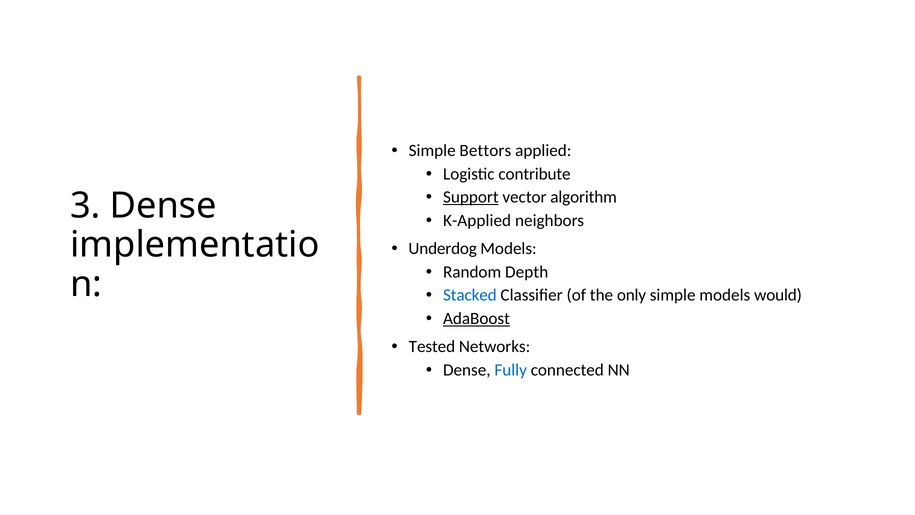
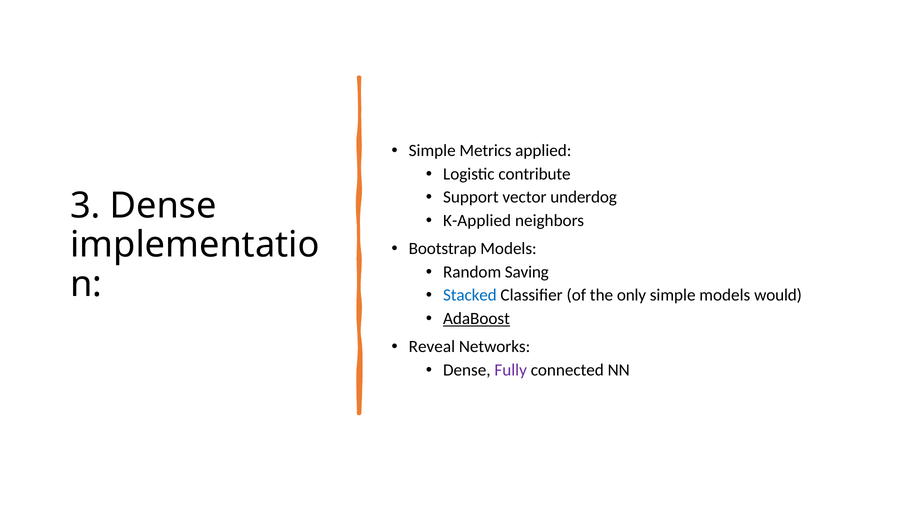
Bettors: Bettors -> Metrics (486, 151)
Support underline: present -> none (471, 197)
algorithm: algorithm -> underdog (584, 197)
Underdog: Underdog -> Bootstrap (443, 249)
Depth: Depth -> Saving (527, 272)
Tested: Tested -> Reveal (432, 347)
Fully colour: blue -> purple (511, 370)
